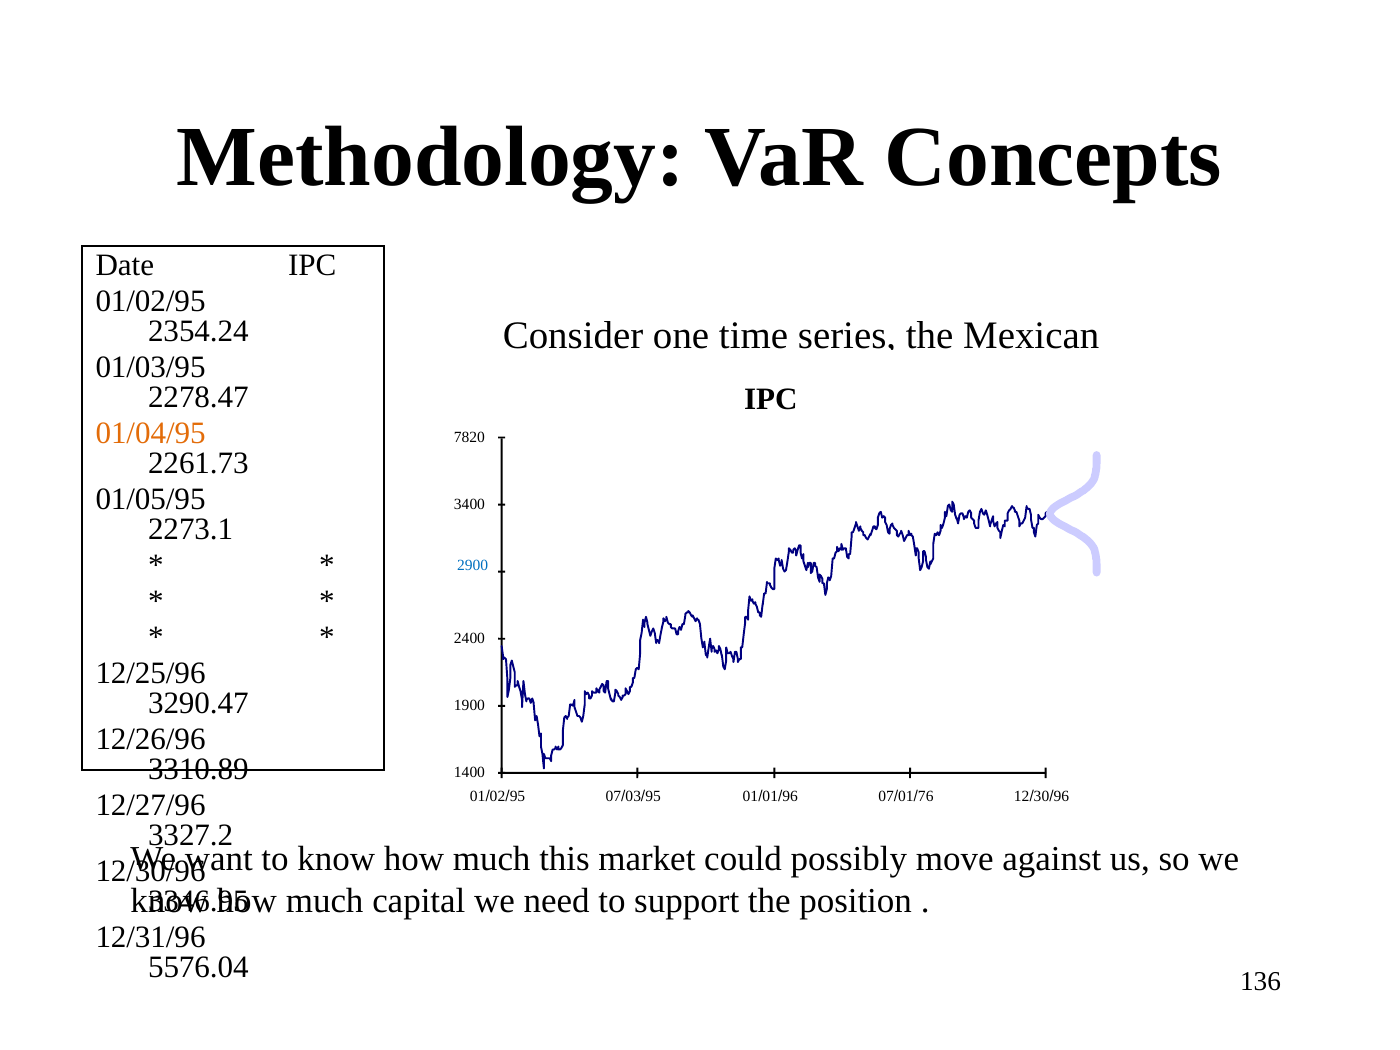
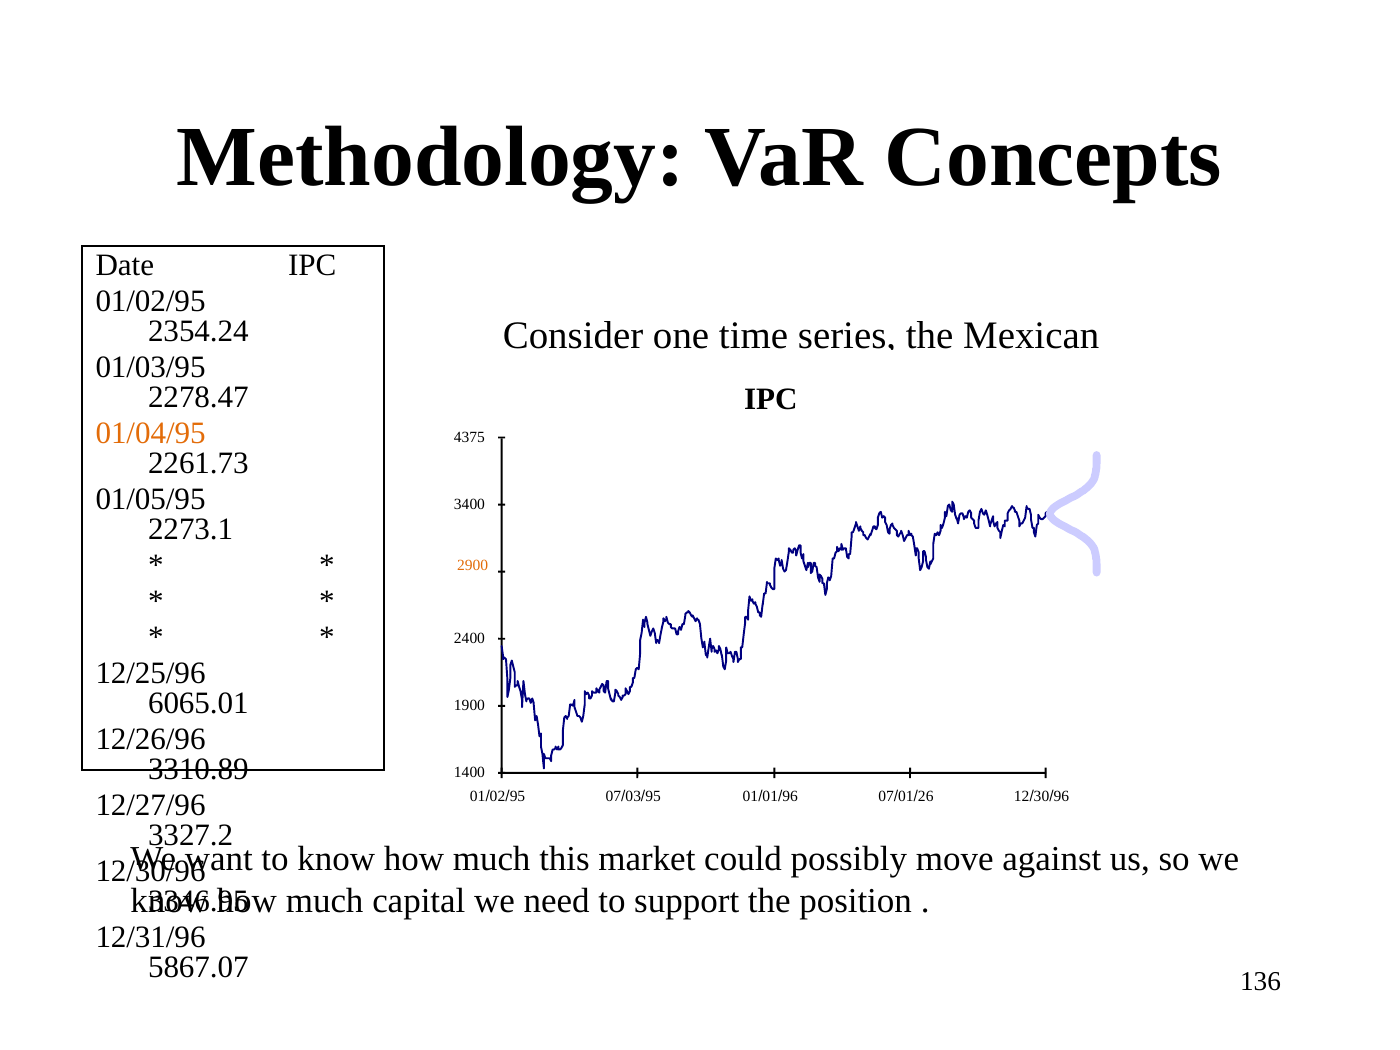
7820: 7820 -> 4375 (469, 437)
2900 colour: blue -> orange (473, 565)
3290.47: 3290.47 -> 6065.01 (198, 704)
07/01/76: 07/01/76 -> 07/01/26 (906, 796)
5576.04: 5576.04 -> 5867.07 (198, 967)
